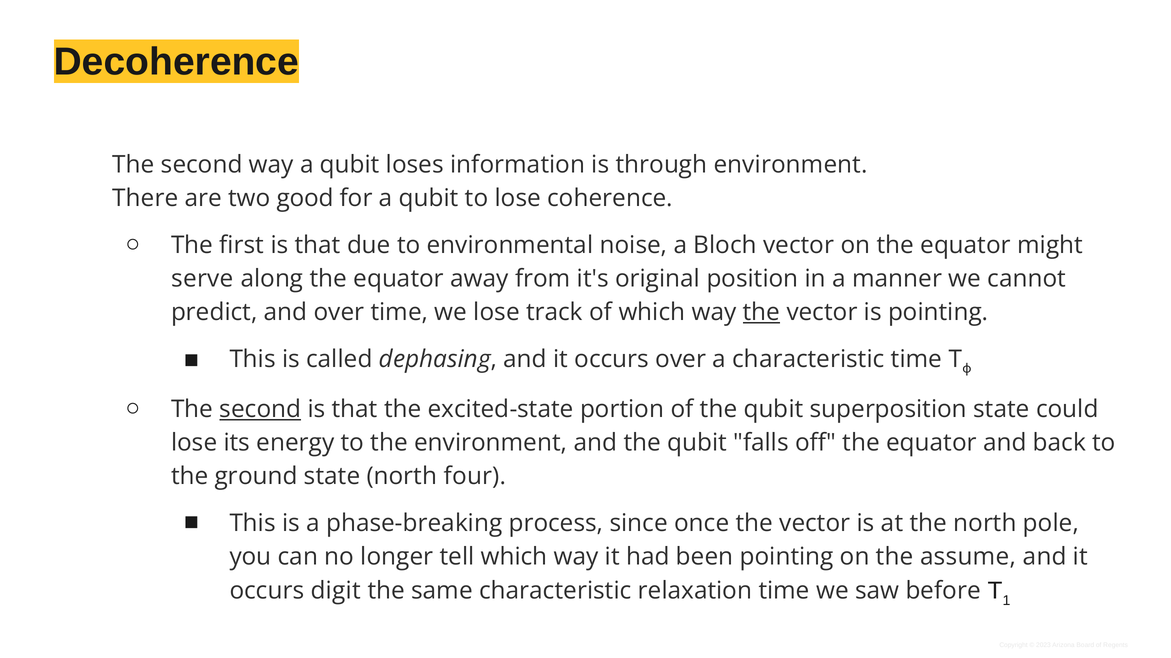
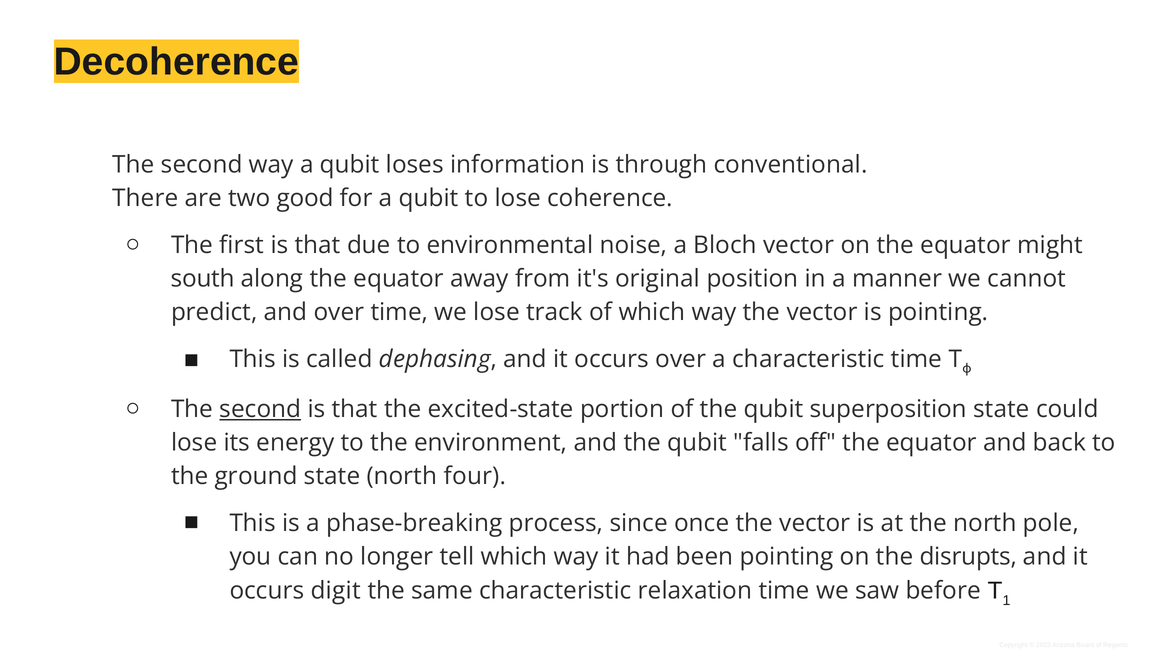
through environment: environment -> conventional (791, 165)
serve: serve -> south (203, 279)
the underline: present -> none (761, 313)
assume: assume -> disrupts (968, 557)
